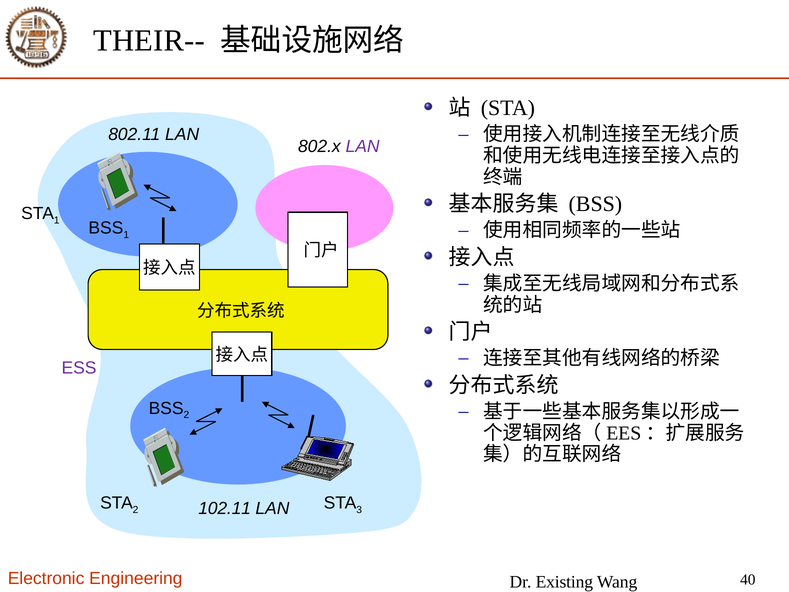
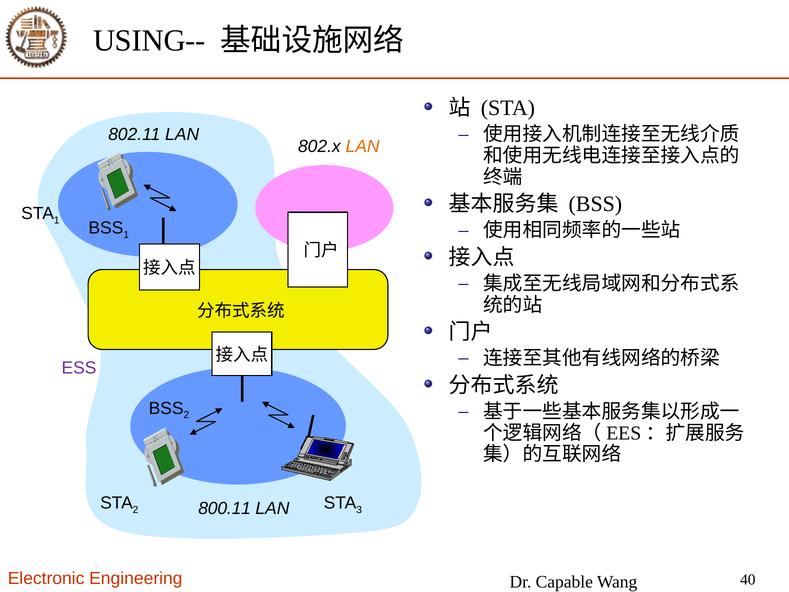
THEIR--: THEIR-- -> USING-- (149, 41)
LAN colour: purple -> orange (363, 147)
102.11: 102.11 -> 800.11 (225, 508)
Existing: Existing -> Capable (564, 582)
